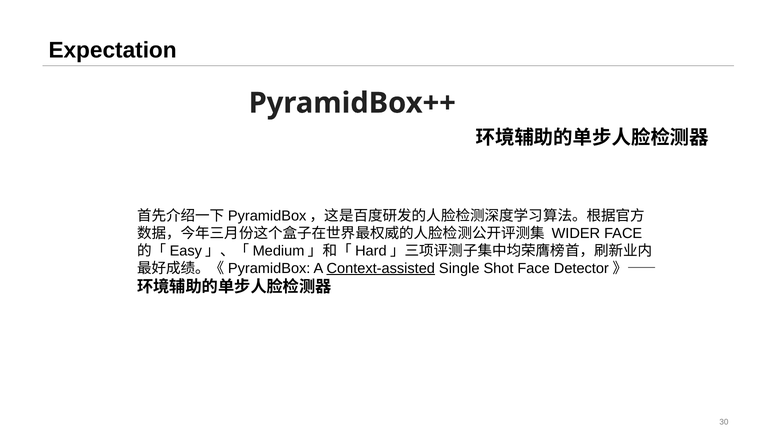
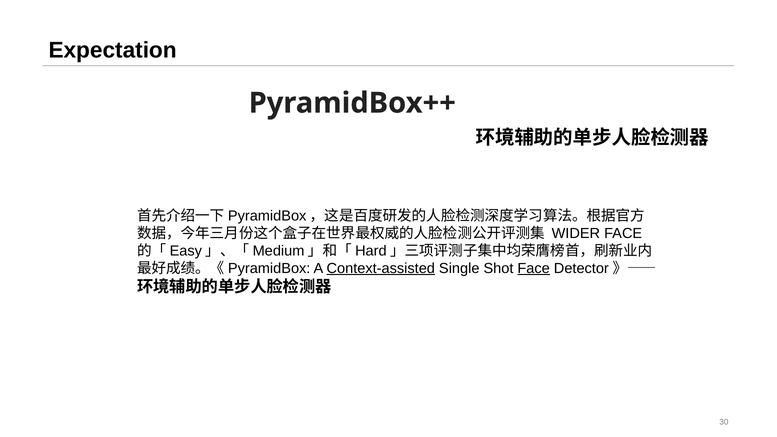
Face underline: none -> present (534, 268)
